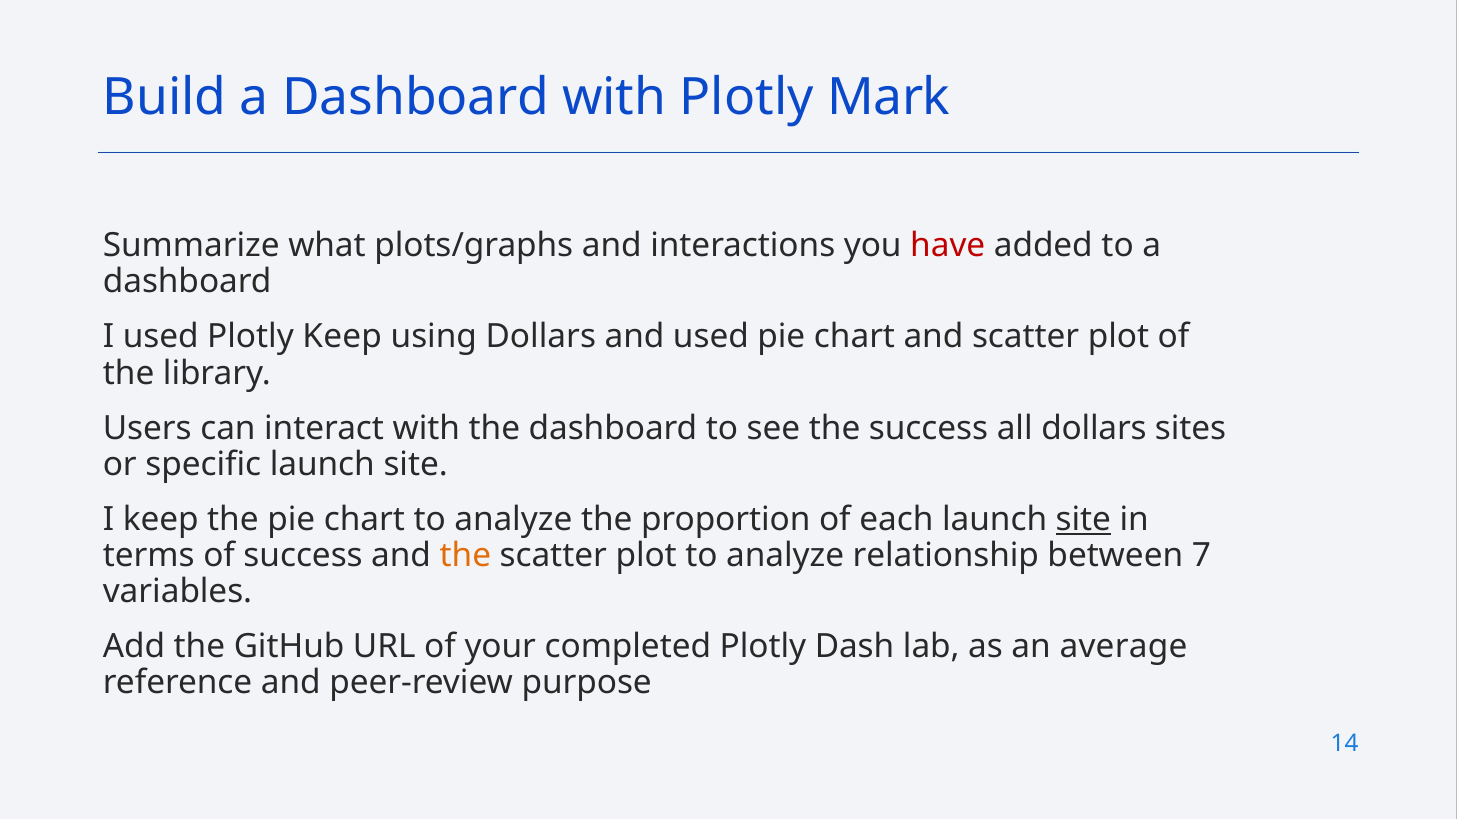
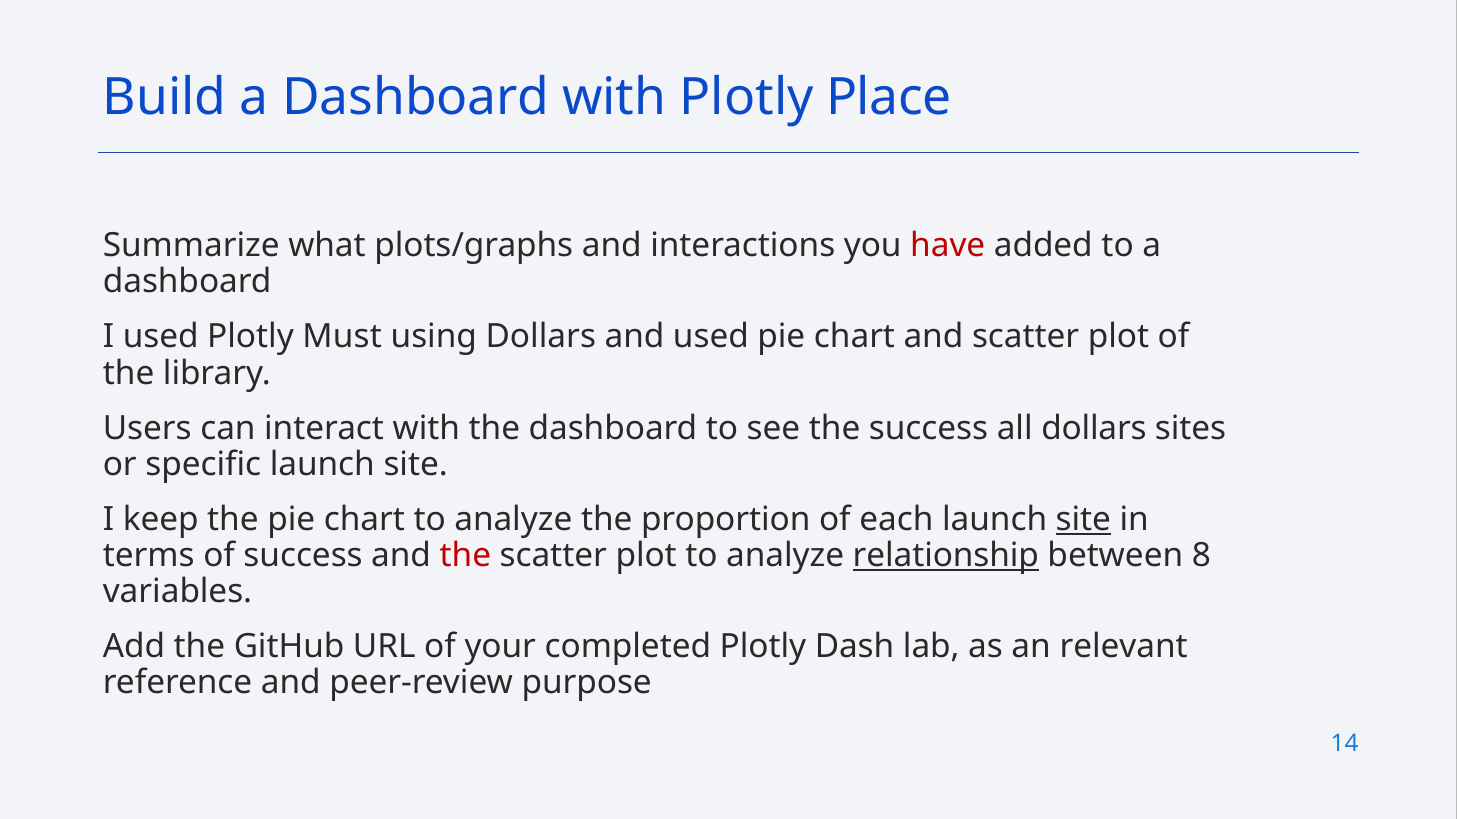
Mark: Mark -> Place (889, 97)
Plotly Keep: Keep -> Must (342, 337)
the colour: orange -> red (465, 556)
relationship underline: none -> present (946, 556)
7: 7 -> 8 (1201, 556)
average: average -> relevant (1124, 647)
